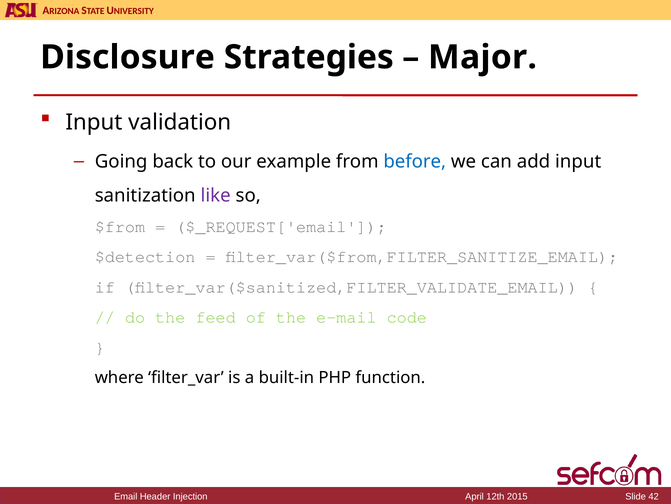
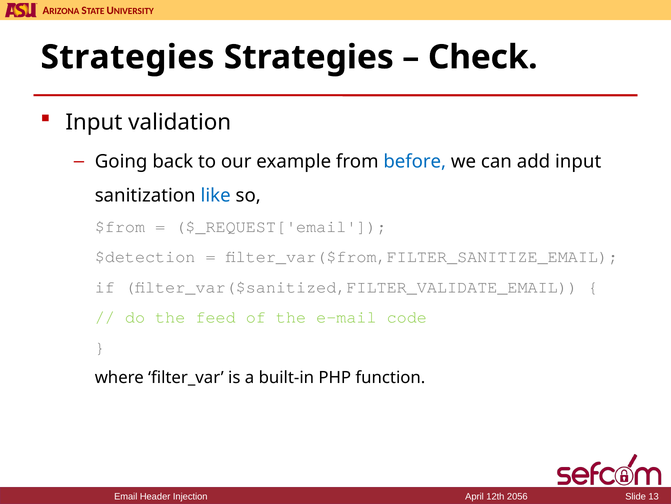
Disclosure: Disclosure -> Strategies (127, 57)
Major: Major -> Check (483, 57)
like colour: purple -> blue (216, 195)
2015: 2015 -> 2056 (517, 496)
42: 42 -> 13 (654, 496)
